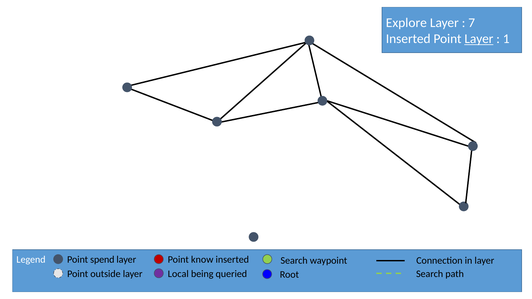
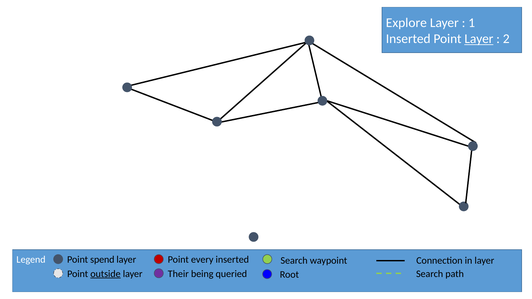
7: 7 -> 1 (472, 23)
1: 1 -> 2 (506, 39)
know: know -> every (202, 260)
outside underline: none -> present (105, 274)
Local: Local -> Their (178, 274)
